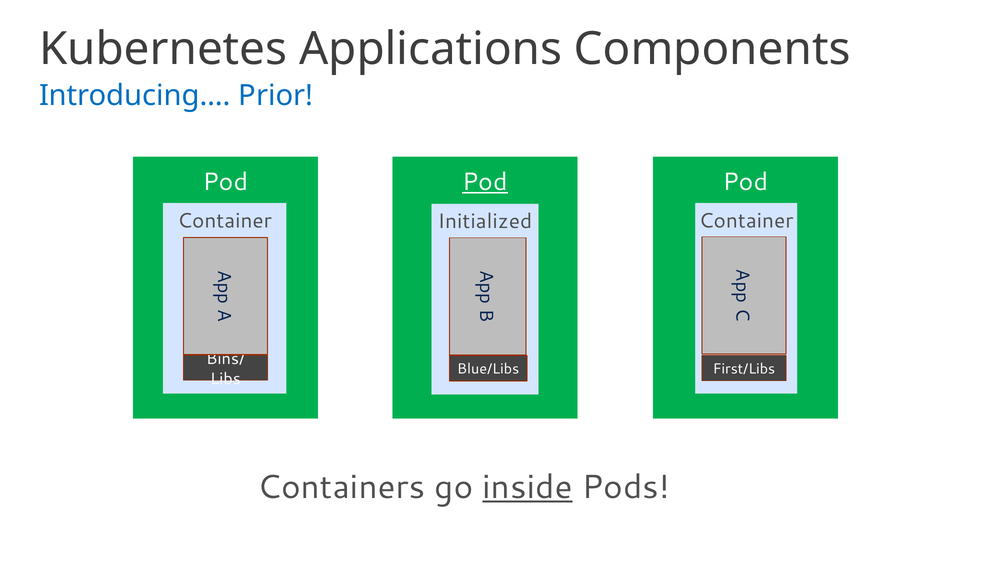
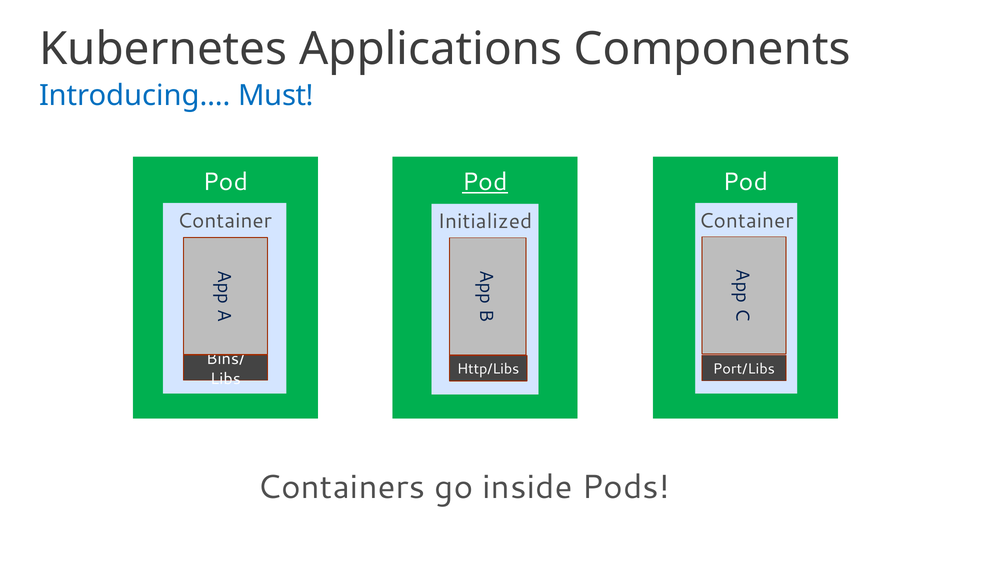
Prior: Prior -> Must (276, 95)
Blue/Libs: Blue/Libs -> Http/Libs (488, 369)
First/Libs: First/Libs -> Port/Libs (744, 369)
inside underline: present -> none (527, 487)
